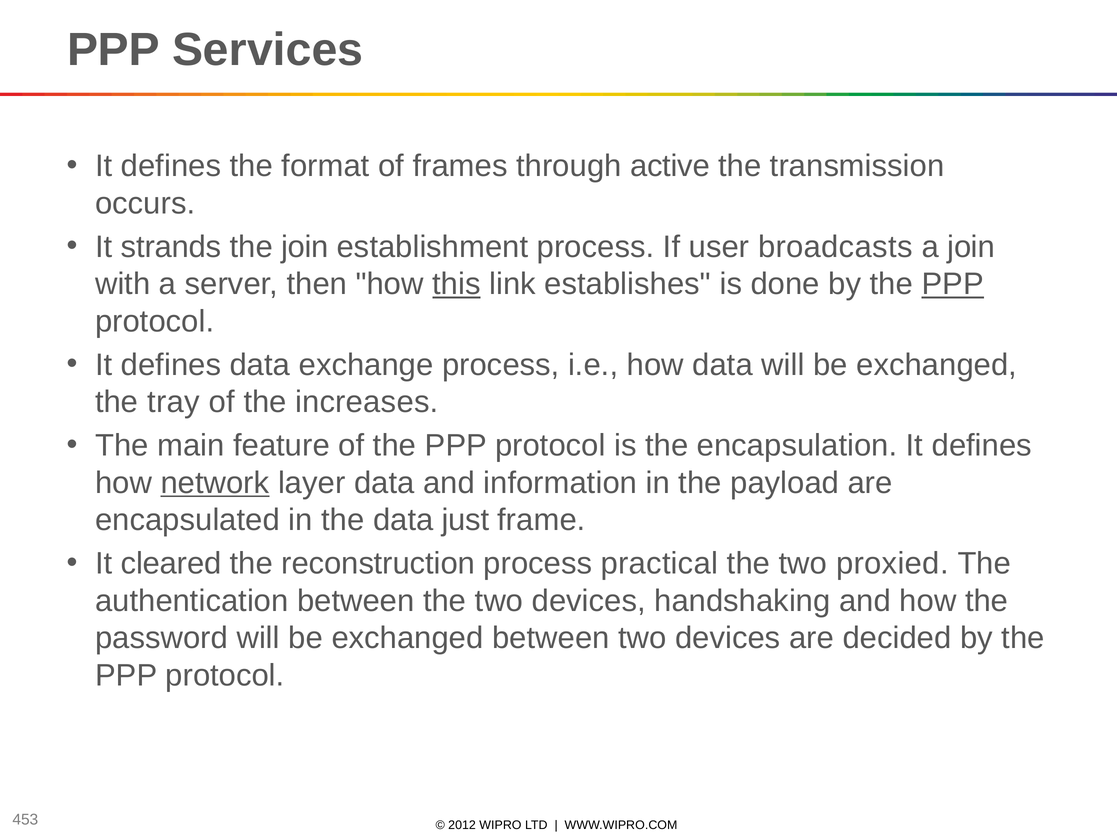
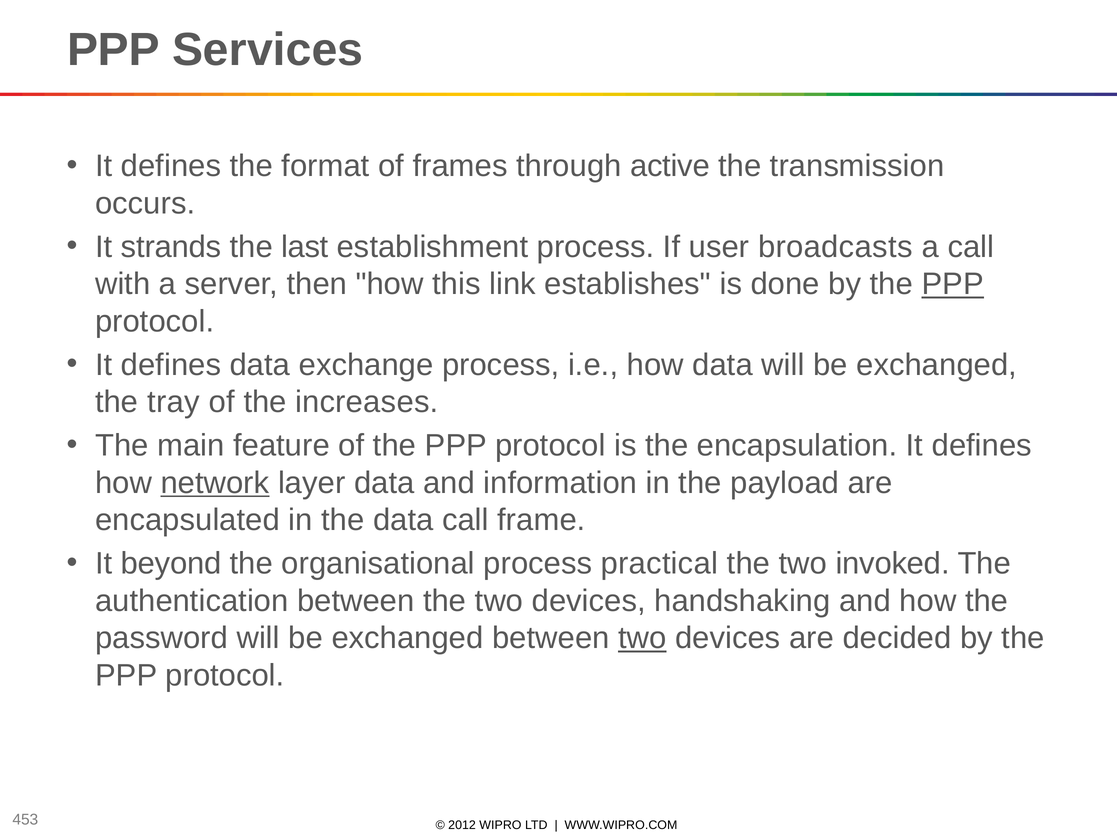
the join: join -> last (305, 247)
a join: join -> call (971, 247)
this underline: present -> none (457, 284)
data just: just -> call (465, 520)
cleared: cleared -> beyond (171, 563)
reconstruction: reconstruction -> organisational (378, 563)
proxied: proxied -> invoked (893, 563)
two underline: none -> present (642, 638)
